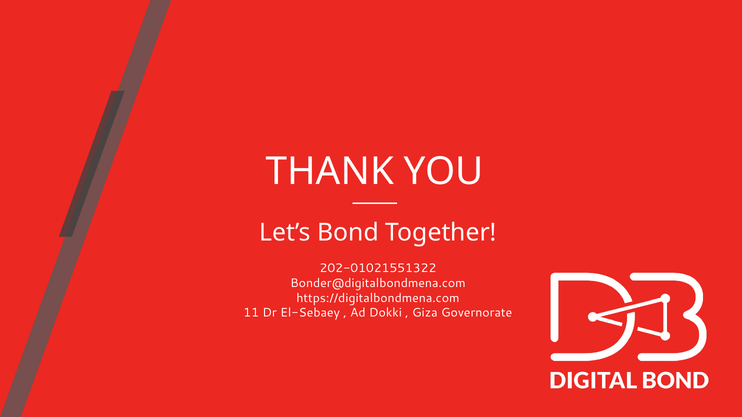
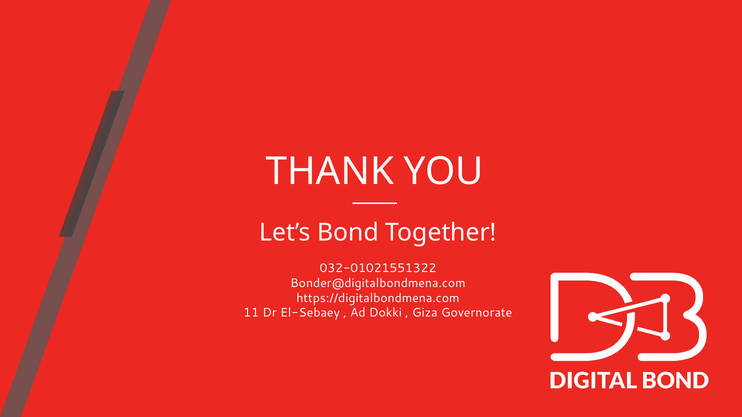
202-01021551322: 202-01021551322 -> 032-01021551322 (378, 269)
